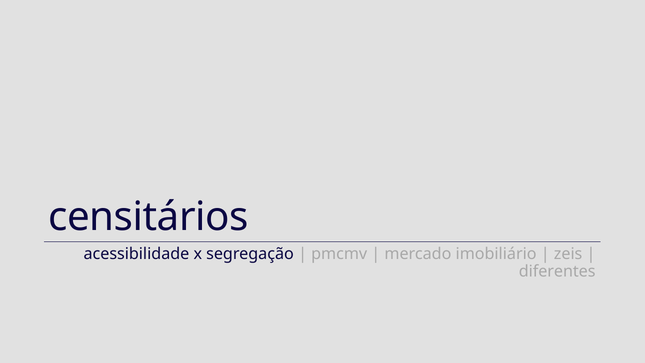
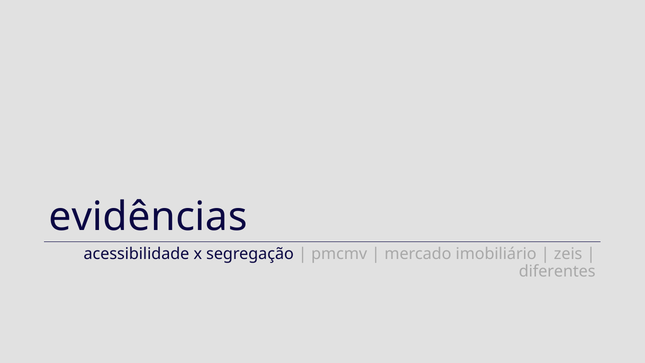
censitários: censitários -> evidências (148, 217)
